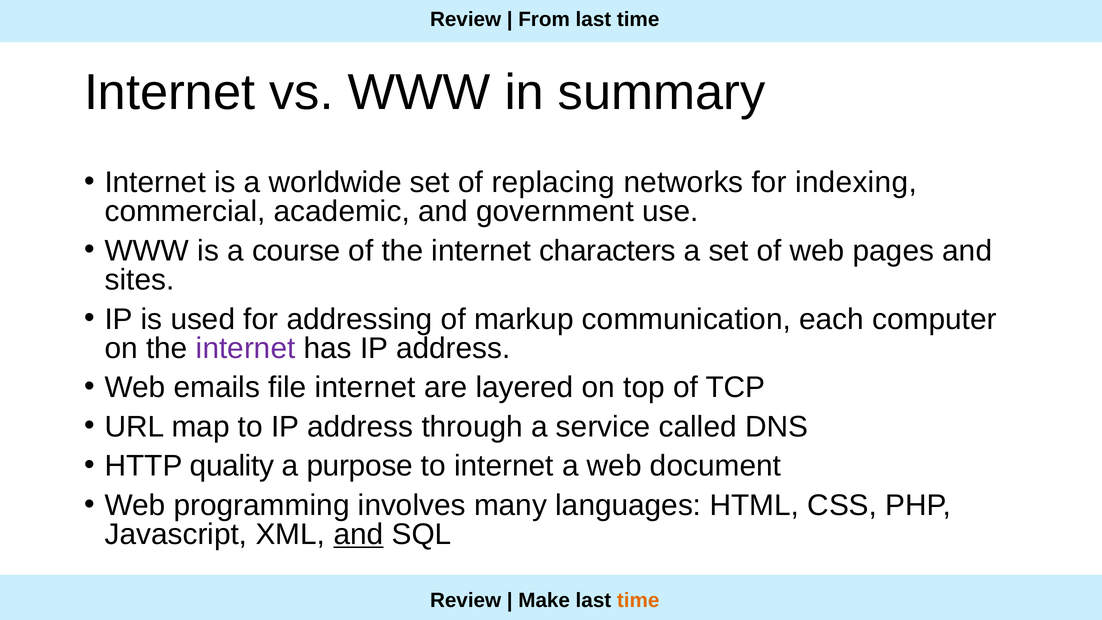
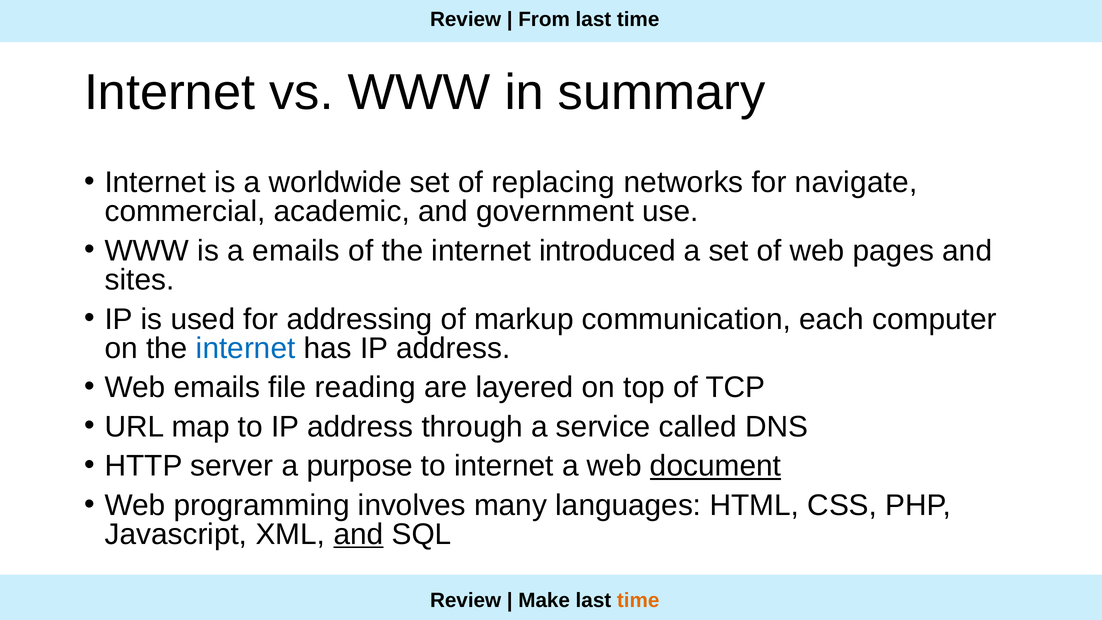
indexing: indexing -> navigate (856, 182)
a course: course -> emails (296, 251)
characters: characters -> introduced (607, 251)
internet colour: purple -> blue (246, 348)
file internet: internet -> reading (365, 387)
quality: quality -> server (232, 466)
document underline: none -> present (715, 466)
